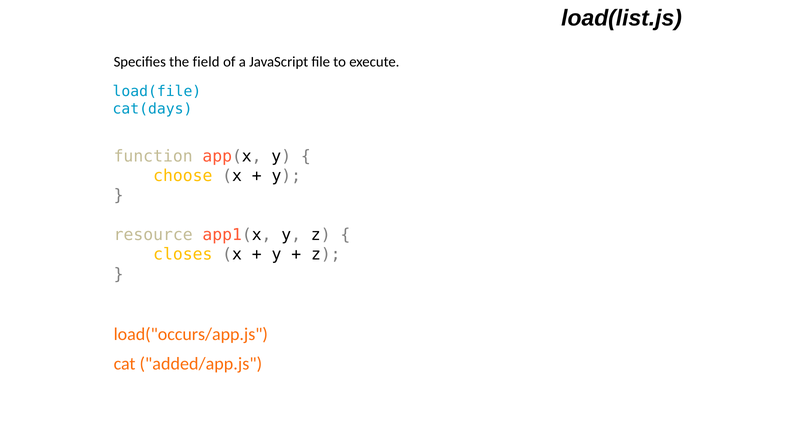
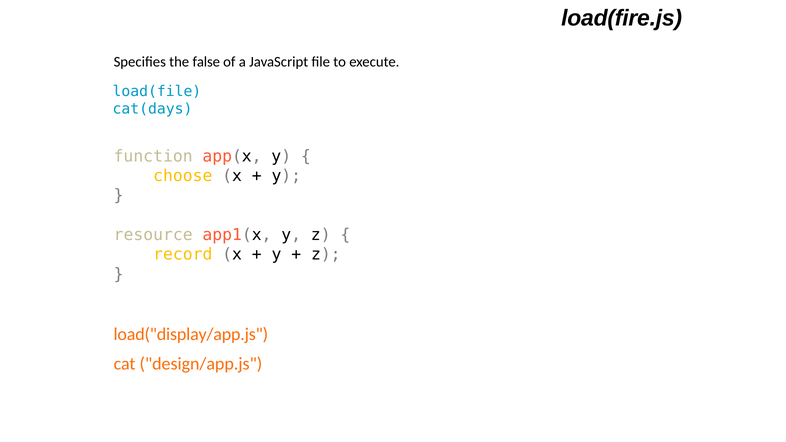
load(list.js: load(list.js -> load(fire.js (622, 18)
field: field -> false (206, 62)
closes: closes -> record (183, 255)
load("occurs/app.js: load("occurs/app.js -> load("display/app.js (191, 334)
added/app.js: added/app.js -> design/app.js (201, 364)
